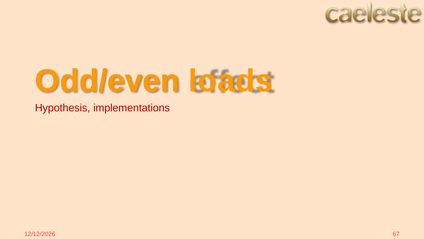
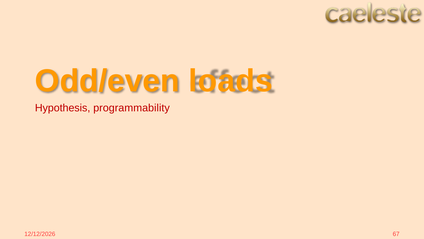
implementations: implementations -> programmability (132, 108)
